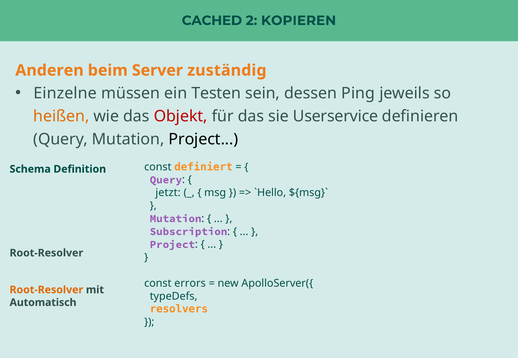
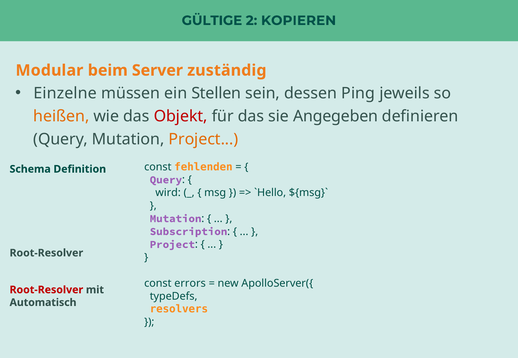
CACHED: CACHED -> GÜLTIGE (212, 21)
Anderen: Anderen -> Modular (49, 70)
Testen: Testen -> Stellen (216, 93)
Userservice: Userservice -> Angegeben (336, 116)
Project colour: black -> orange (203, 139)
definiert: definiert -> fehlenden (203, 167)
jetzt: jetzt -> wird (168, 193)
Root-Resolver colour: orange -> red (46, 290)
